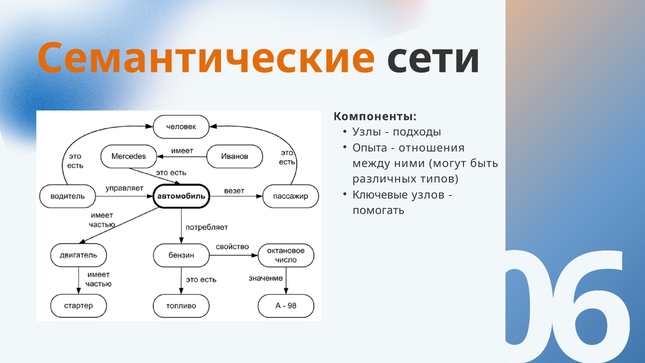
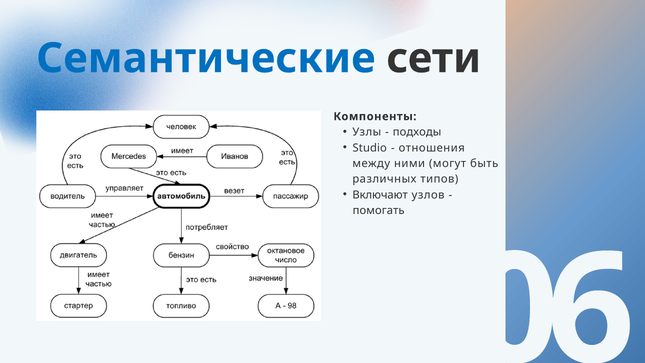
Семантические colour: orange -> blue (206, 58)
Опыта: Опыта -> Studio (370, 148)
Ключевые: Ключевые -> Включают (380, 195)
